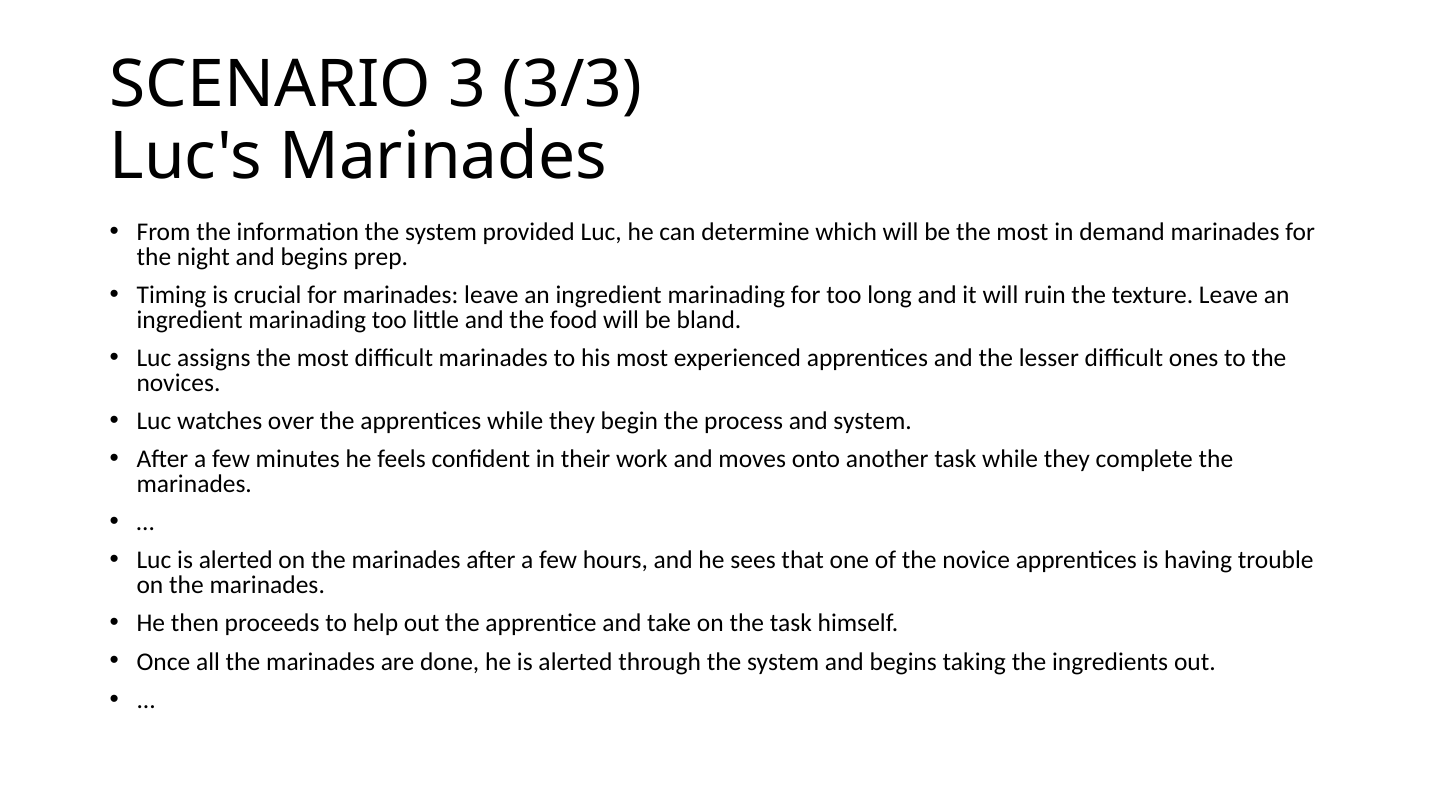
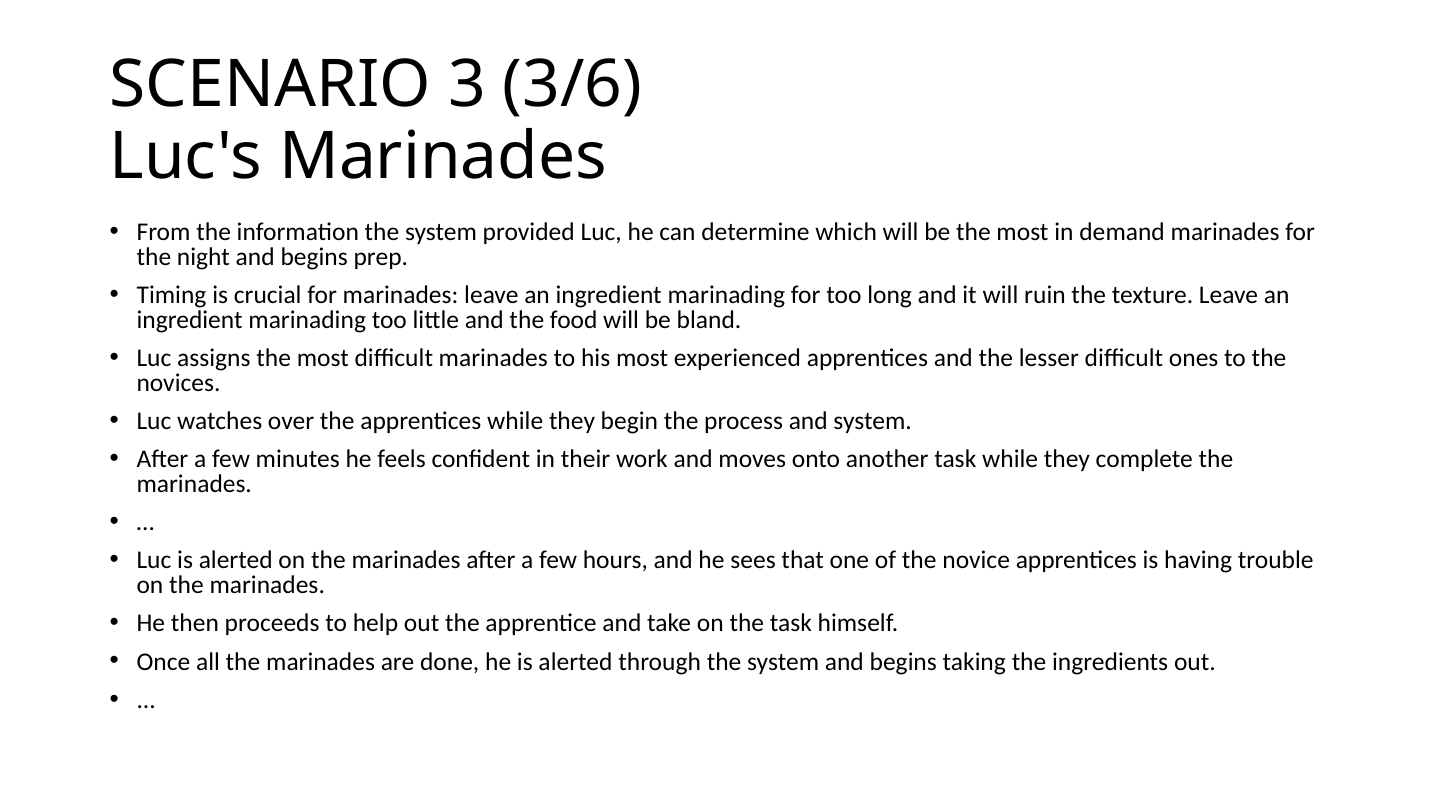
3/3: 3/3 -> 3/6 (573, 85)
